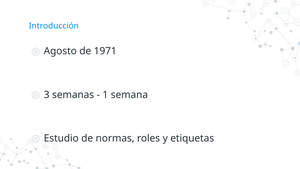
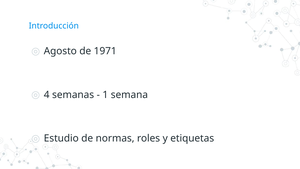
3: 3 -> 4 (47, 95)
